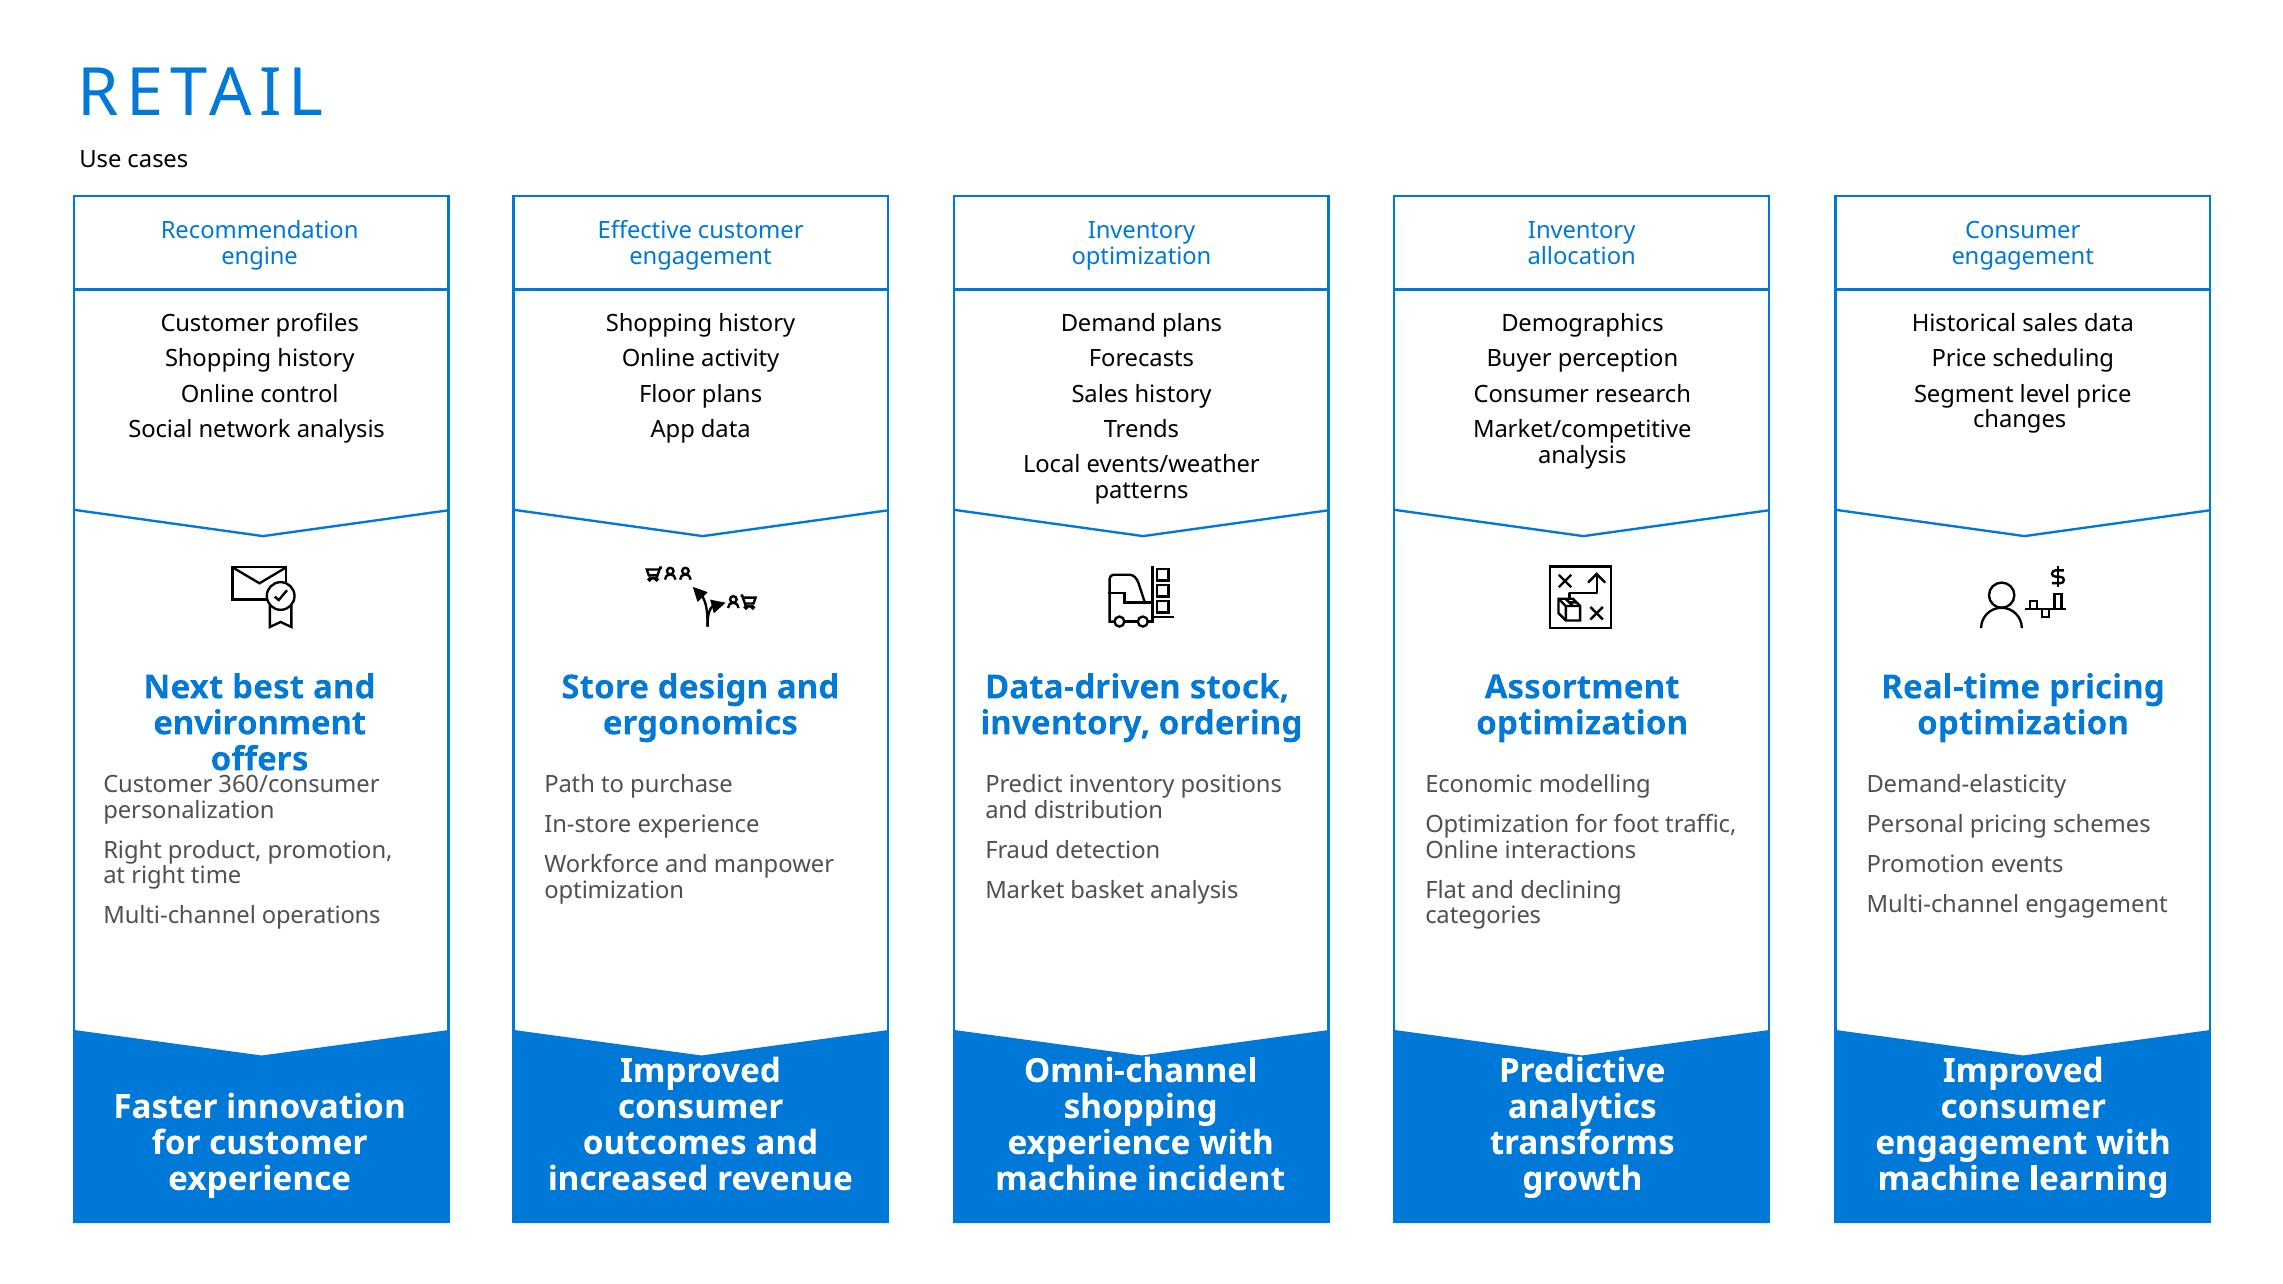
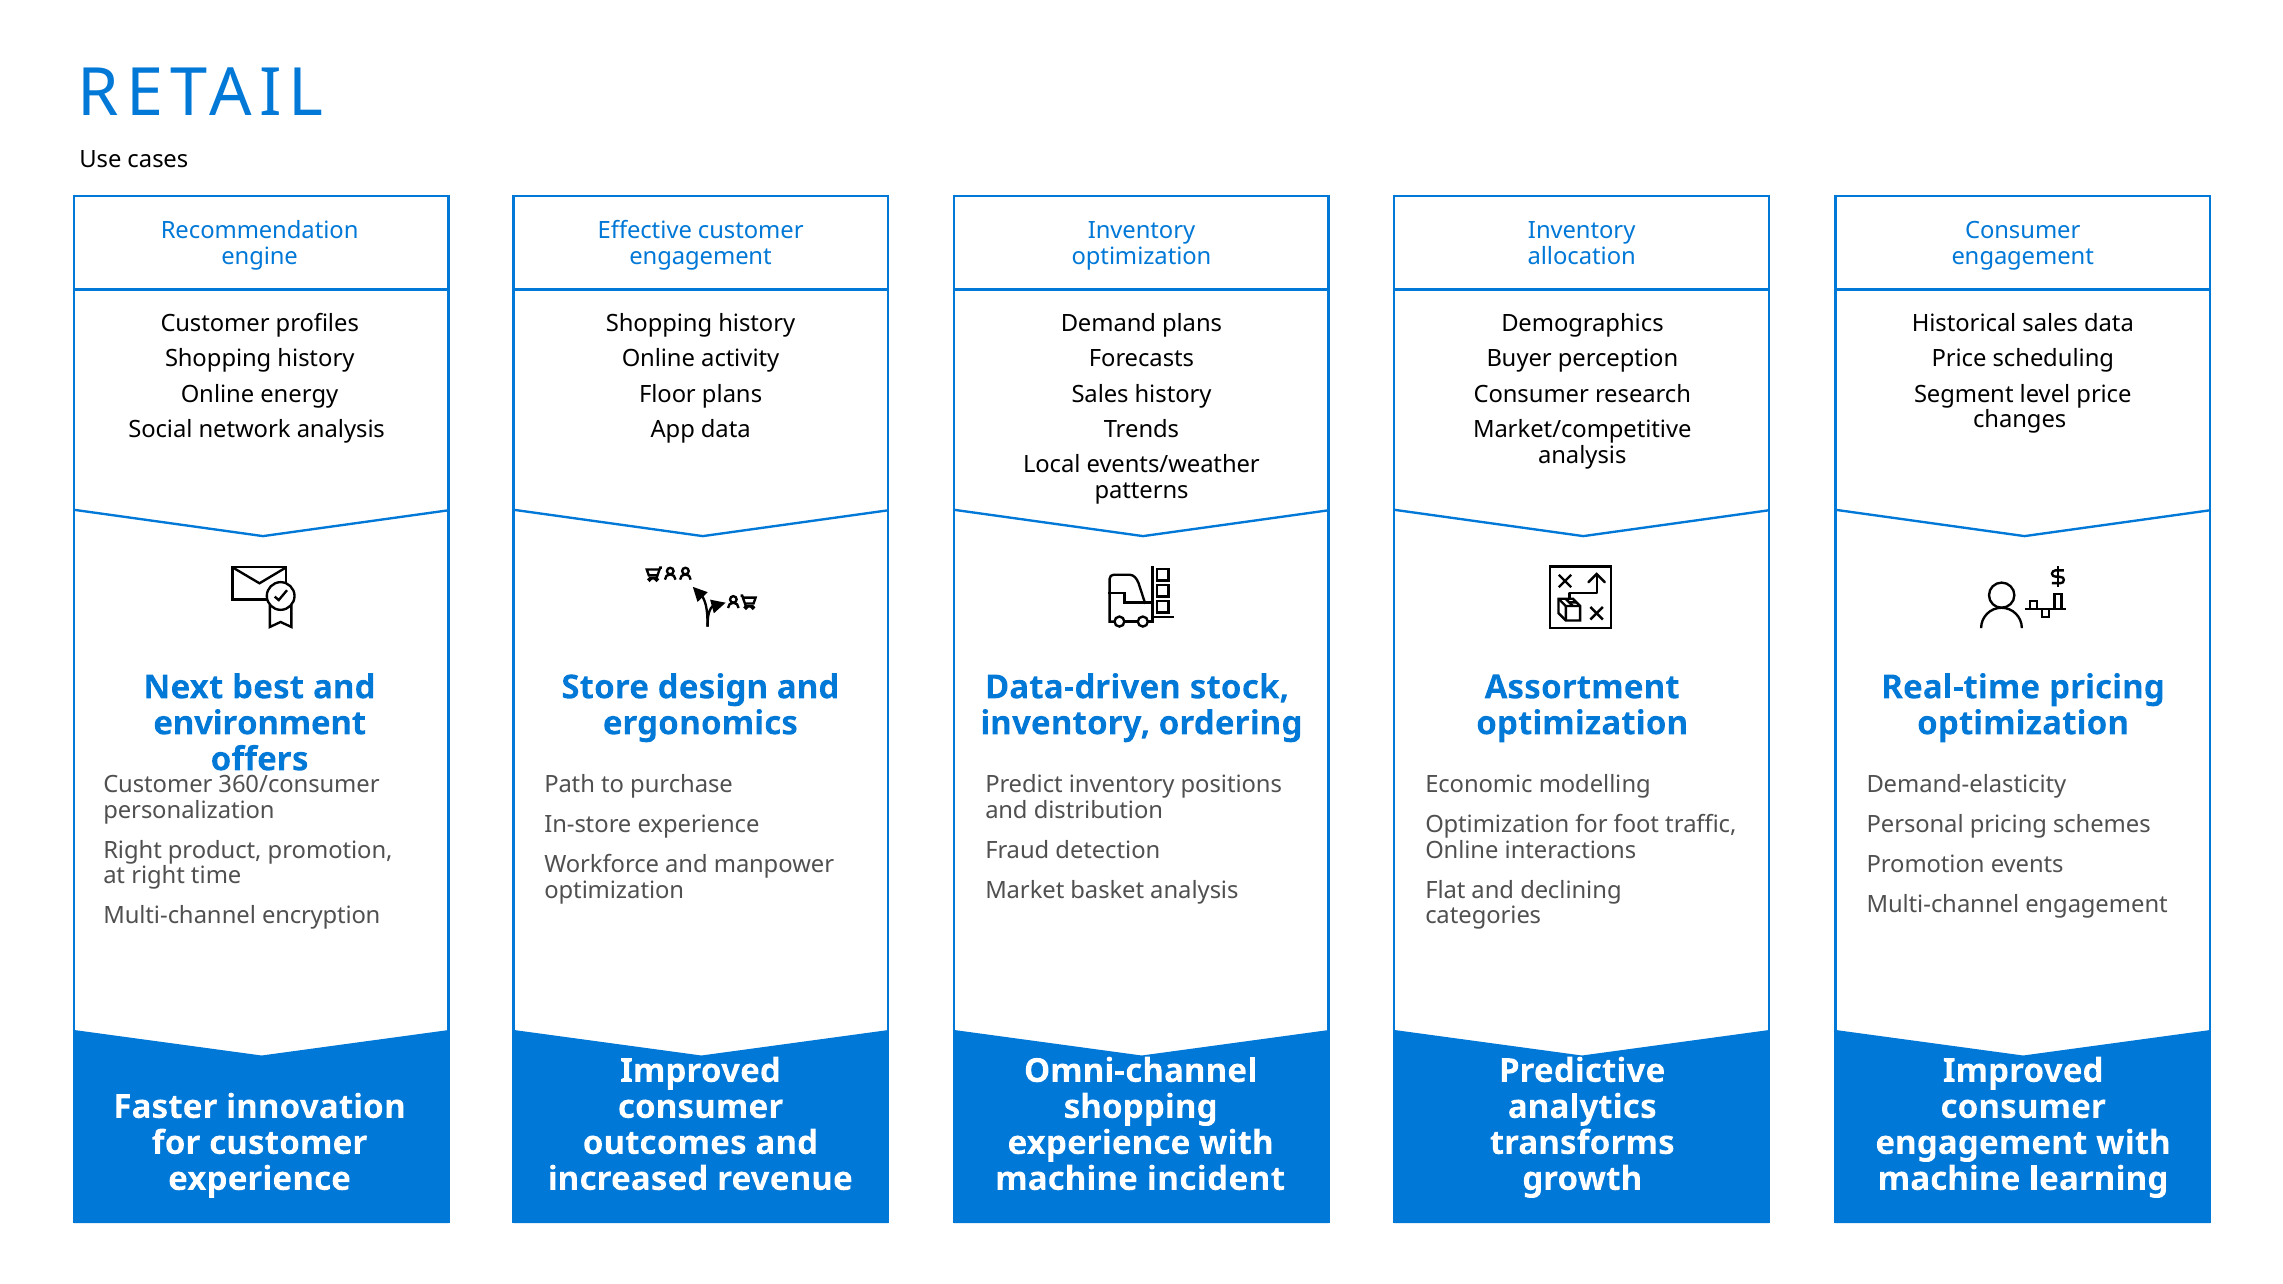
control: control -> energy (299, 394)
operations: operations -> encryption (321, 916)
